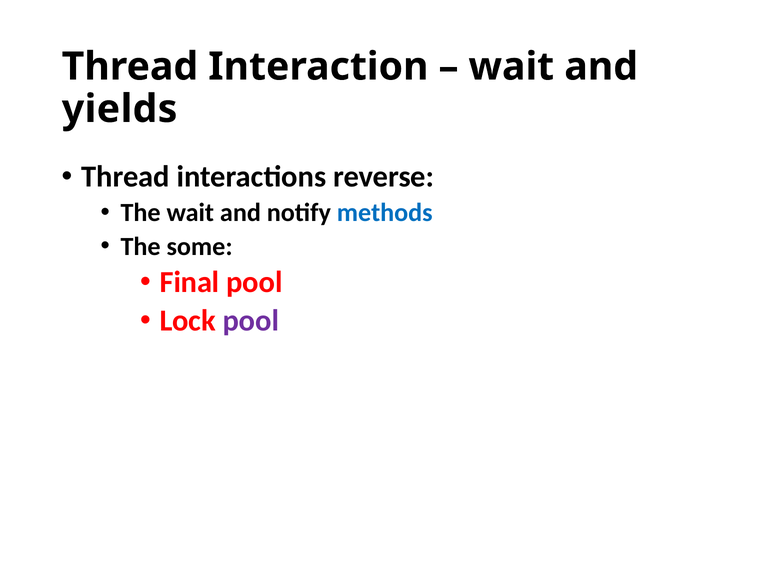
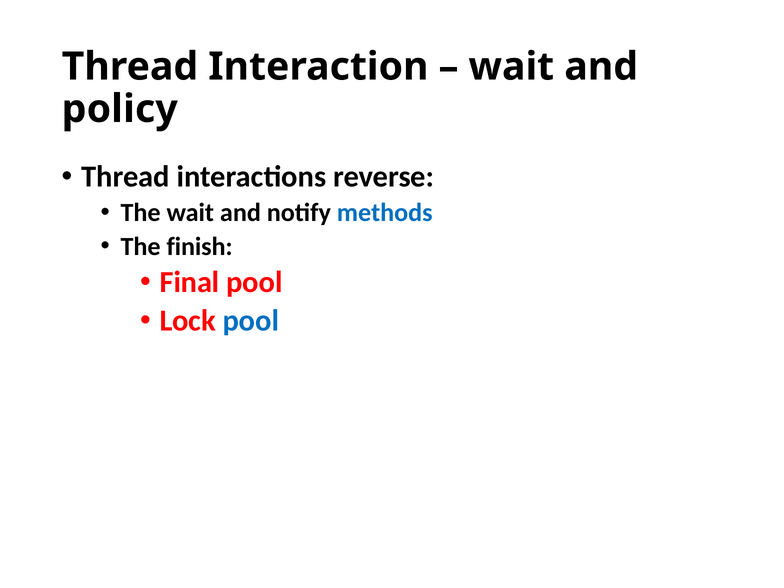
yields: yields -> policy (120, 109)
some: some -> finish (200, 246)
pool colour: purple -> blue (251, 321)
